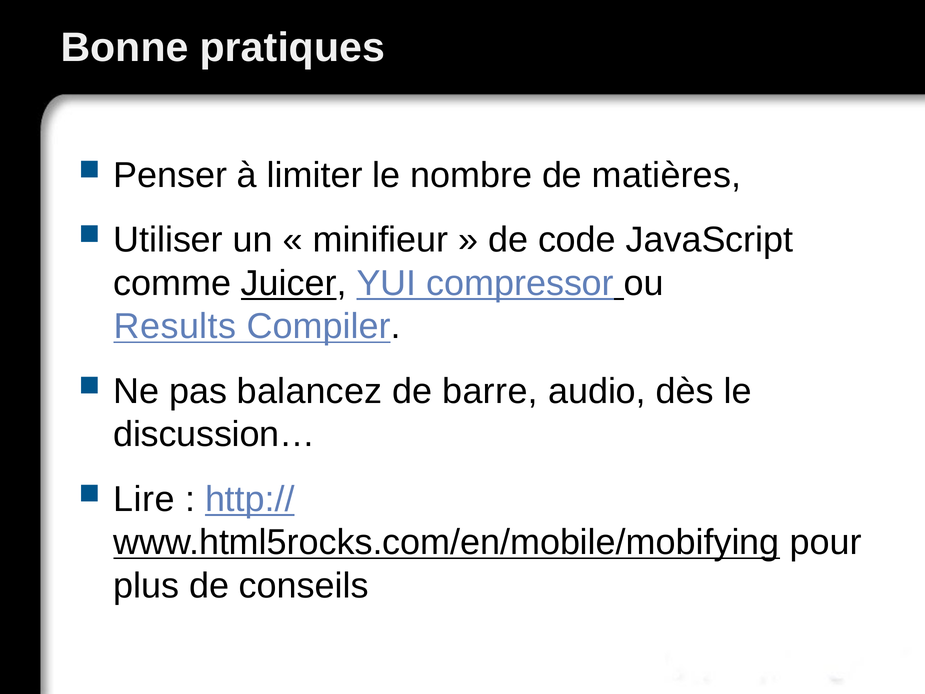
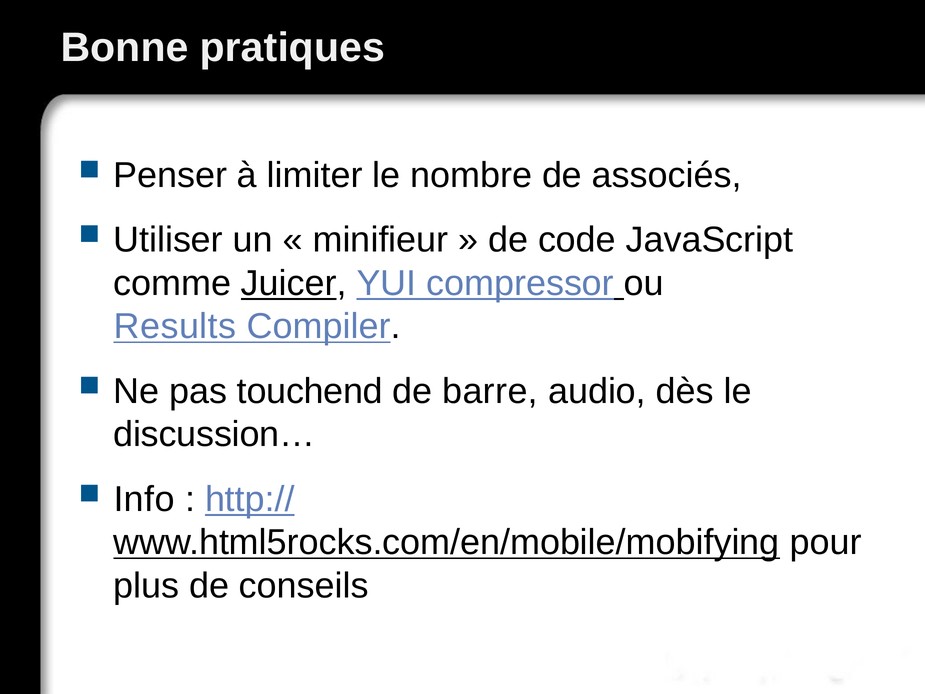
matières: matières -> associés (667, 175)
balancez: balancez -> touchend (310, 391)
Lire: Lire -> Info (144, 499)
